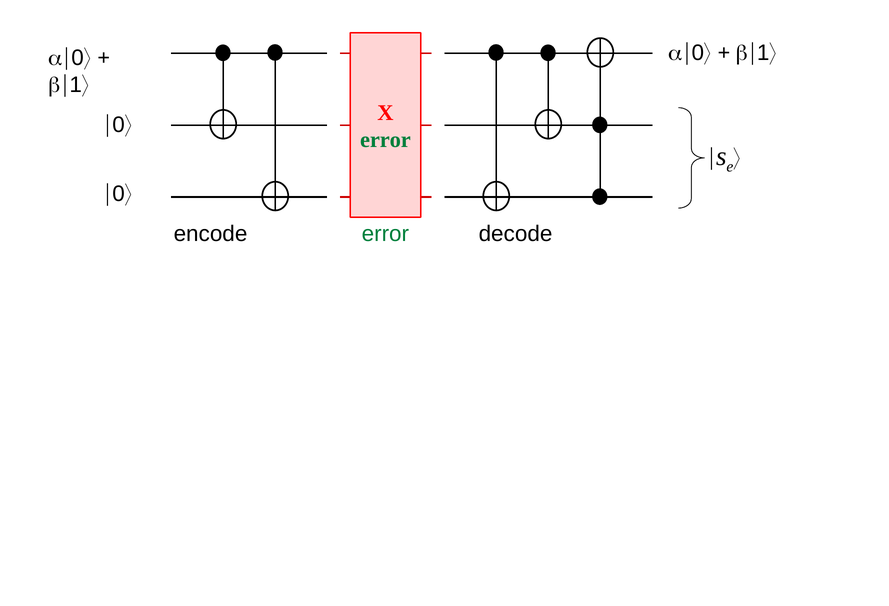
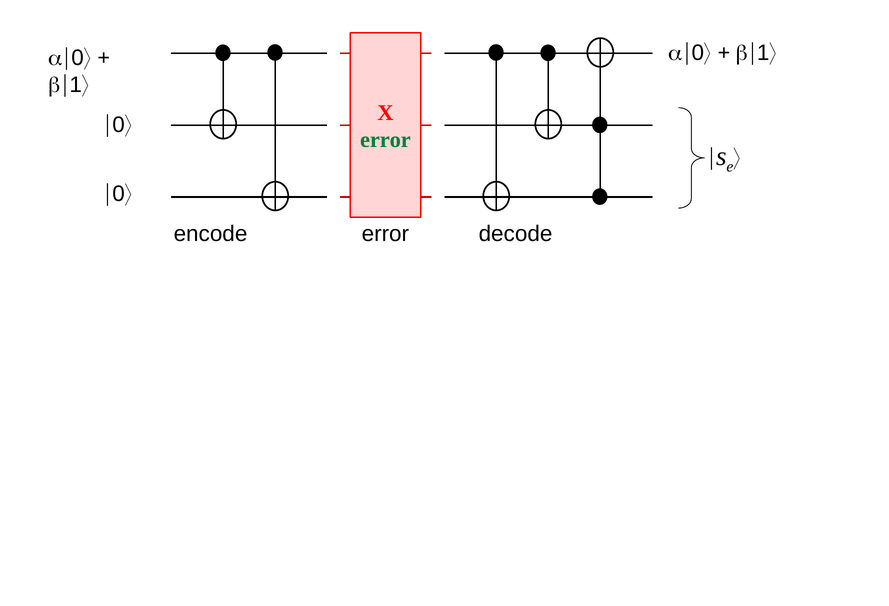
error colour: green -> black (385, 234)
